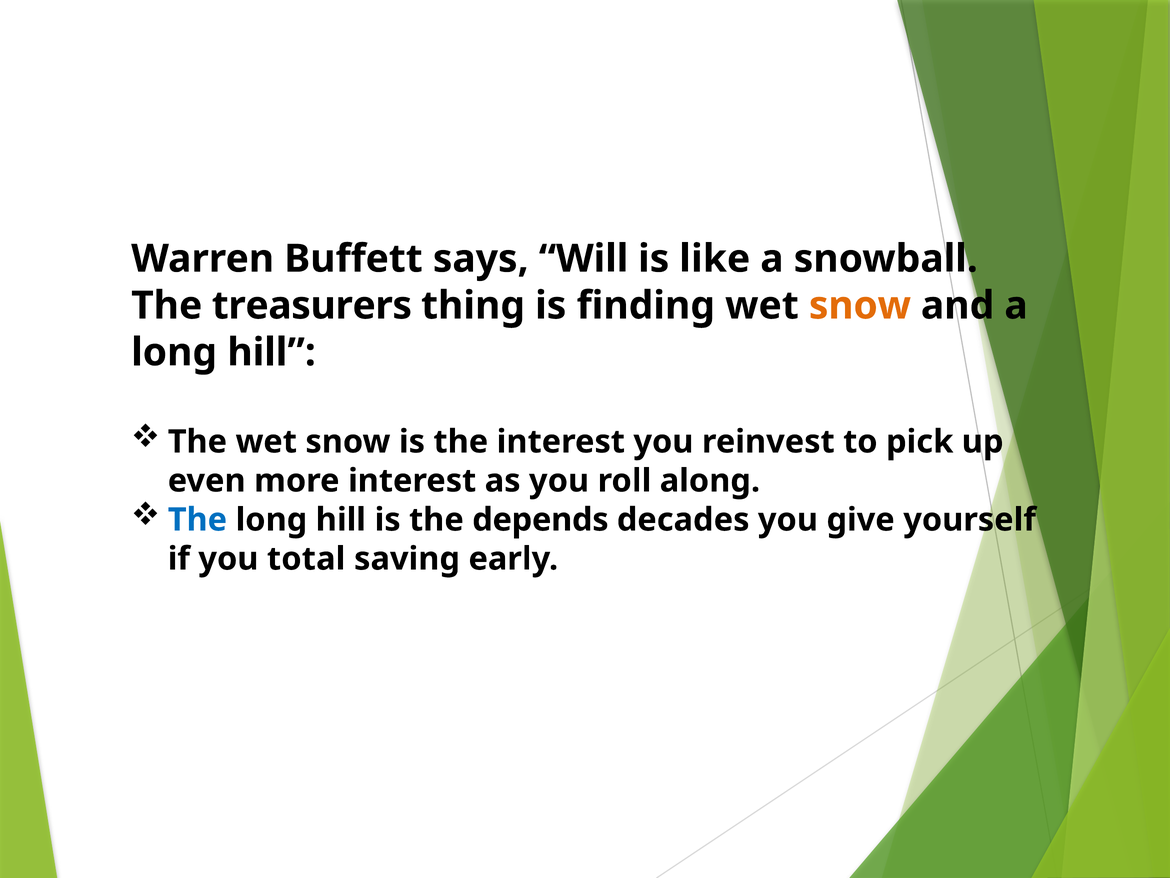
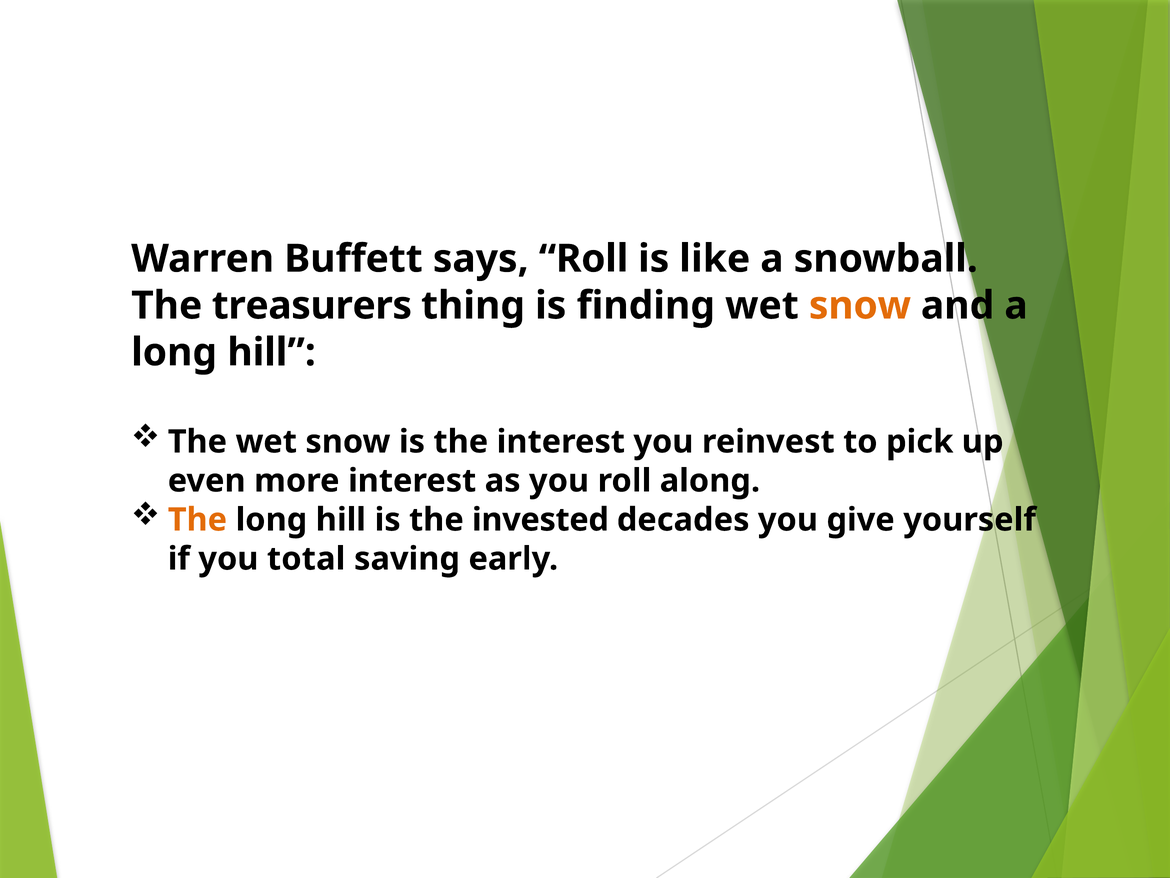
says Will: Will -> Roll (584, 259)
The colour: blue -> orange (197, 520)
depends: depends -> invested (540, 520)
